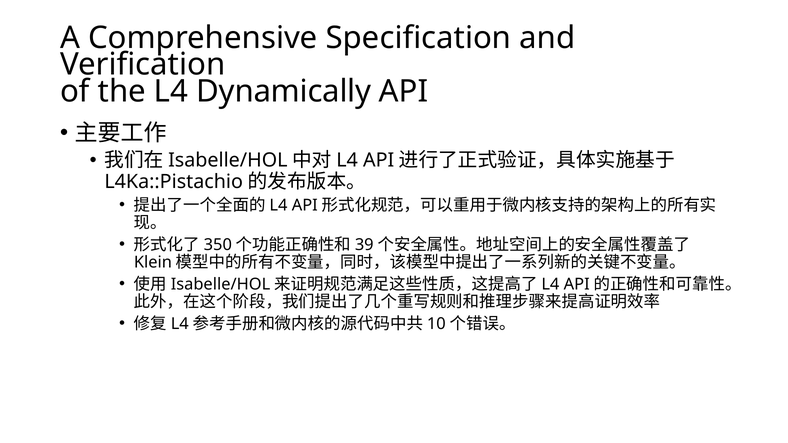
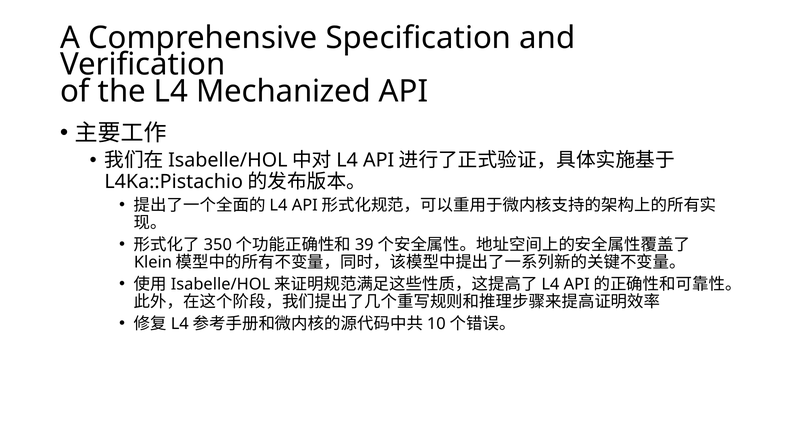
Dynamically: Dynamically -> Mechanized (284, 92)
